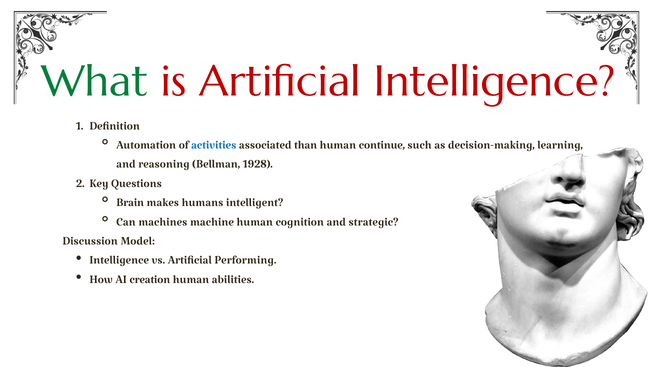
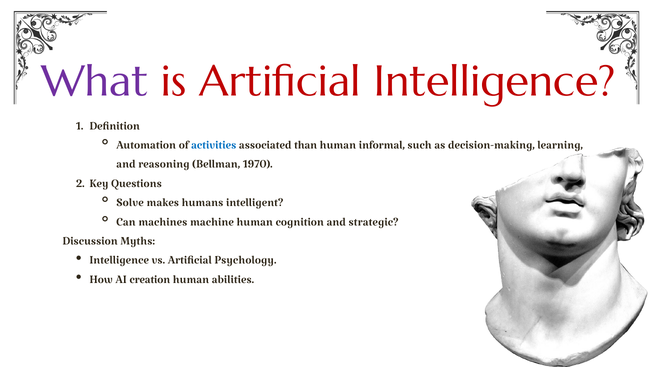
What colour: green -> purple (95, 82)
continue: continue -> informal (382, 144)
1928: 1928 -> 1970 (258, 163)
Brain: Brain -> Solve (130, 201)
Model: Model -> Myths (138, 240)
Performing: Performing -> Psychology (245, 259)
